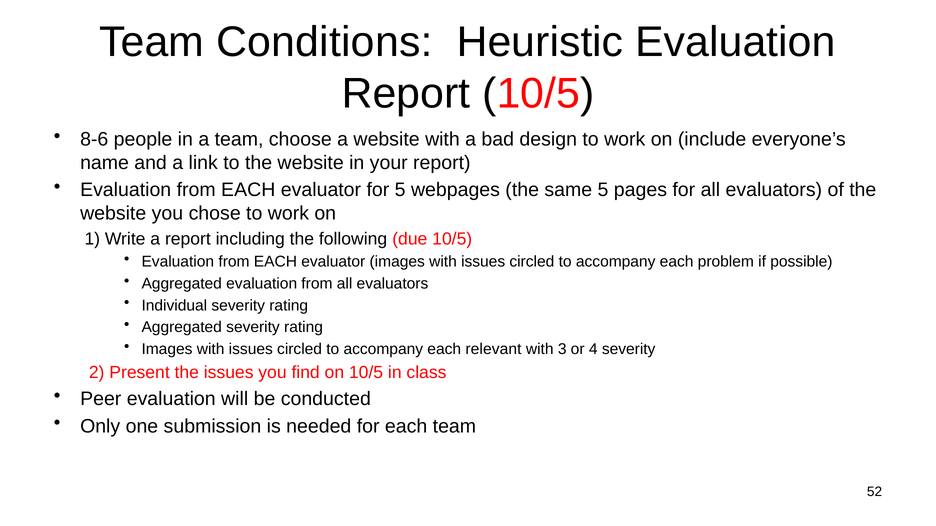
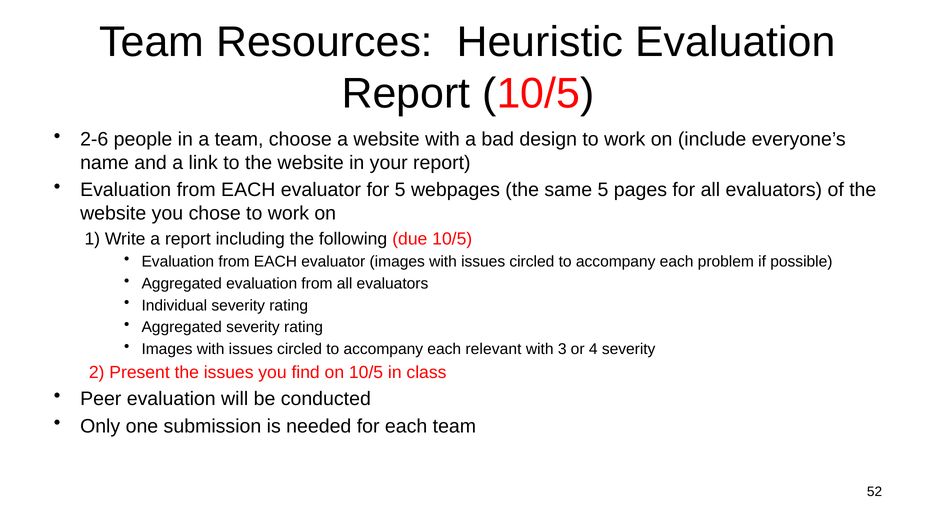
Conditions: Conditions -> Resources (324, 42)
8-6: 8-6 -> 2-6 (94, 139)
